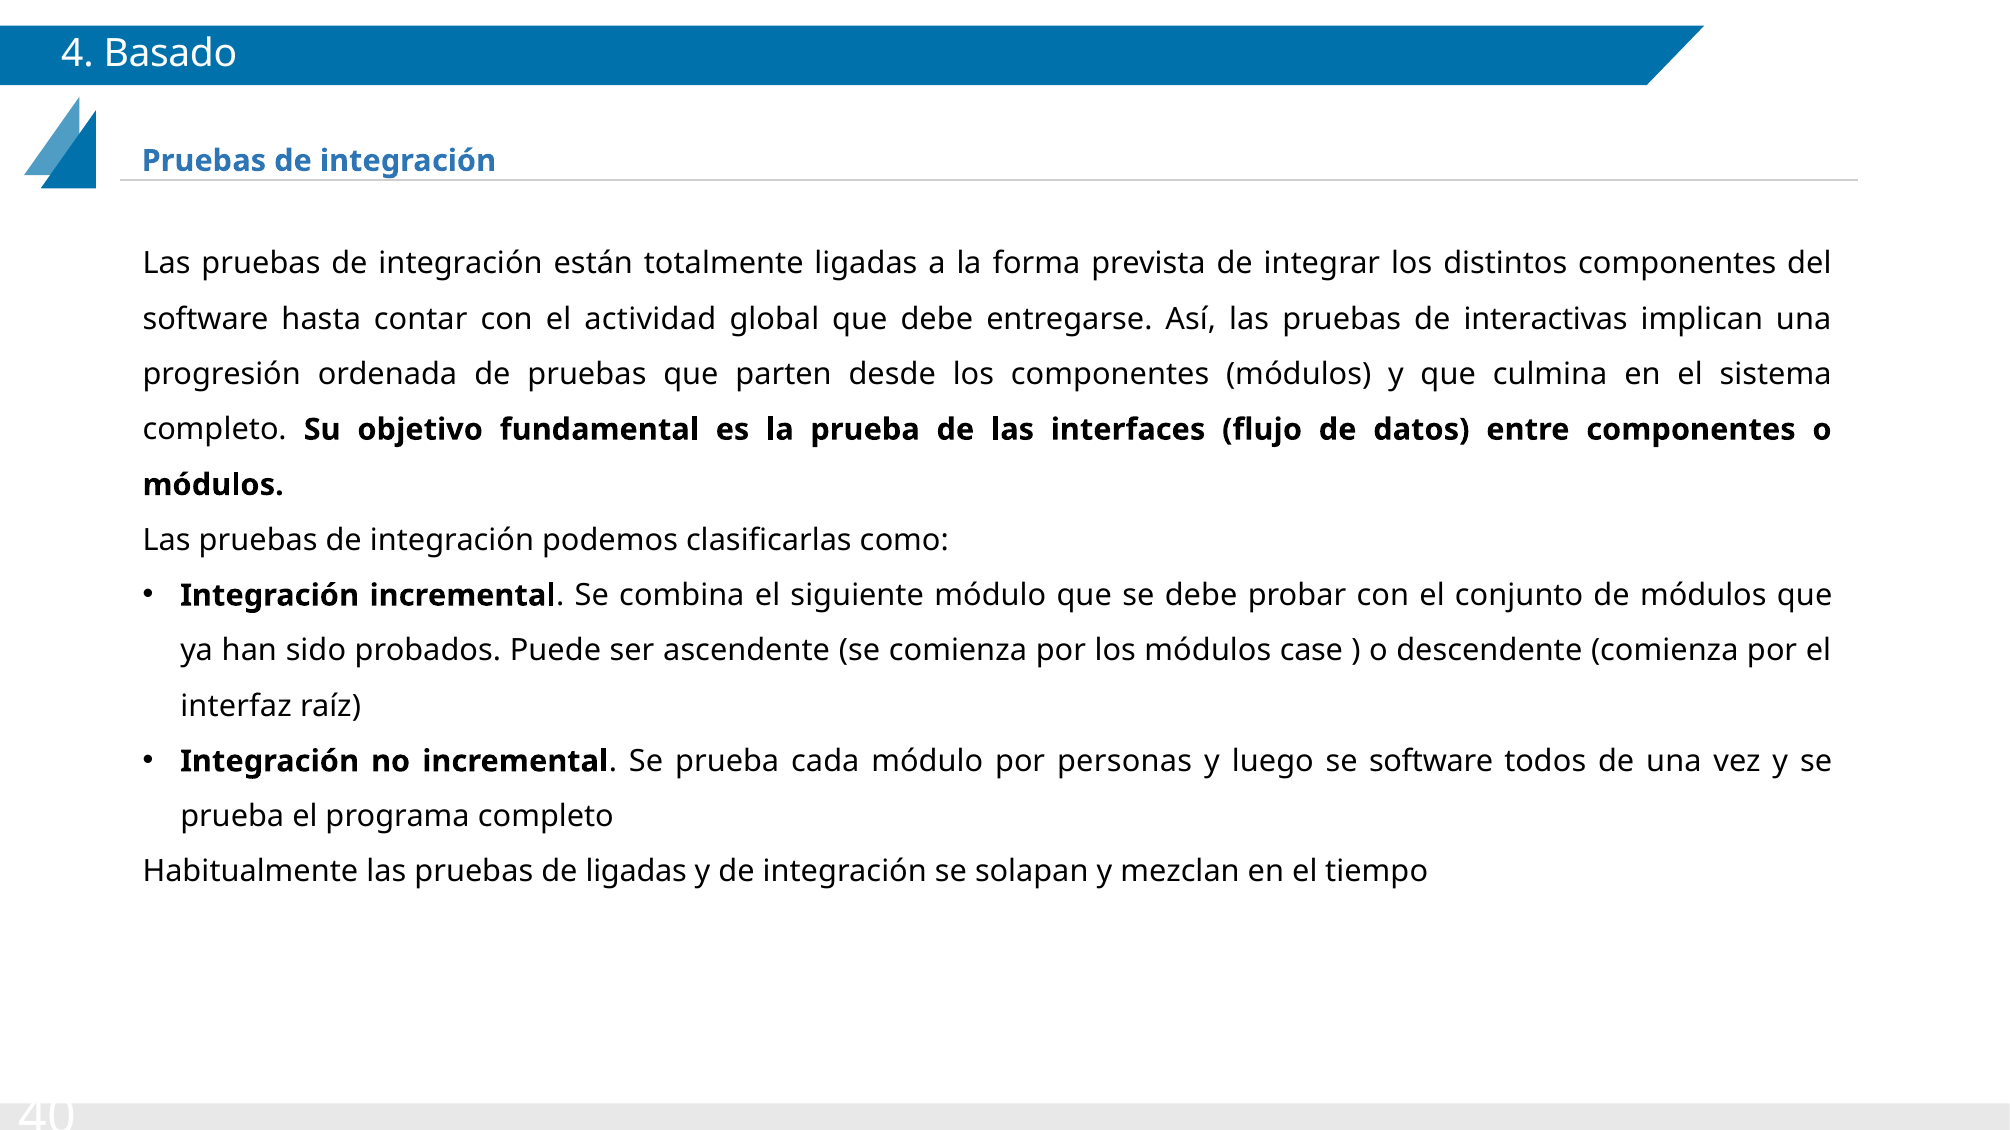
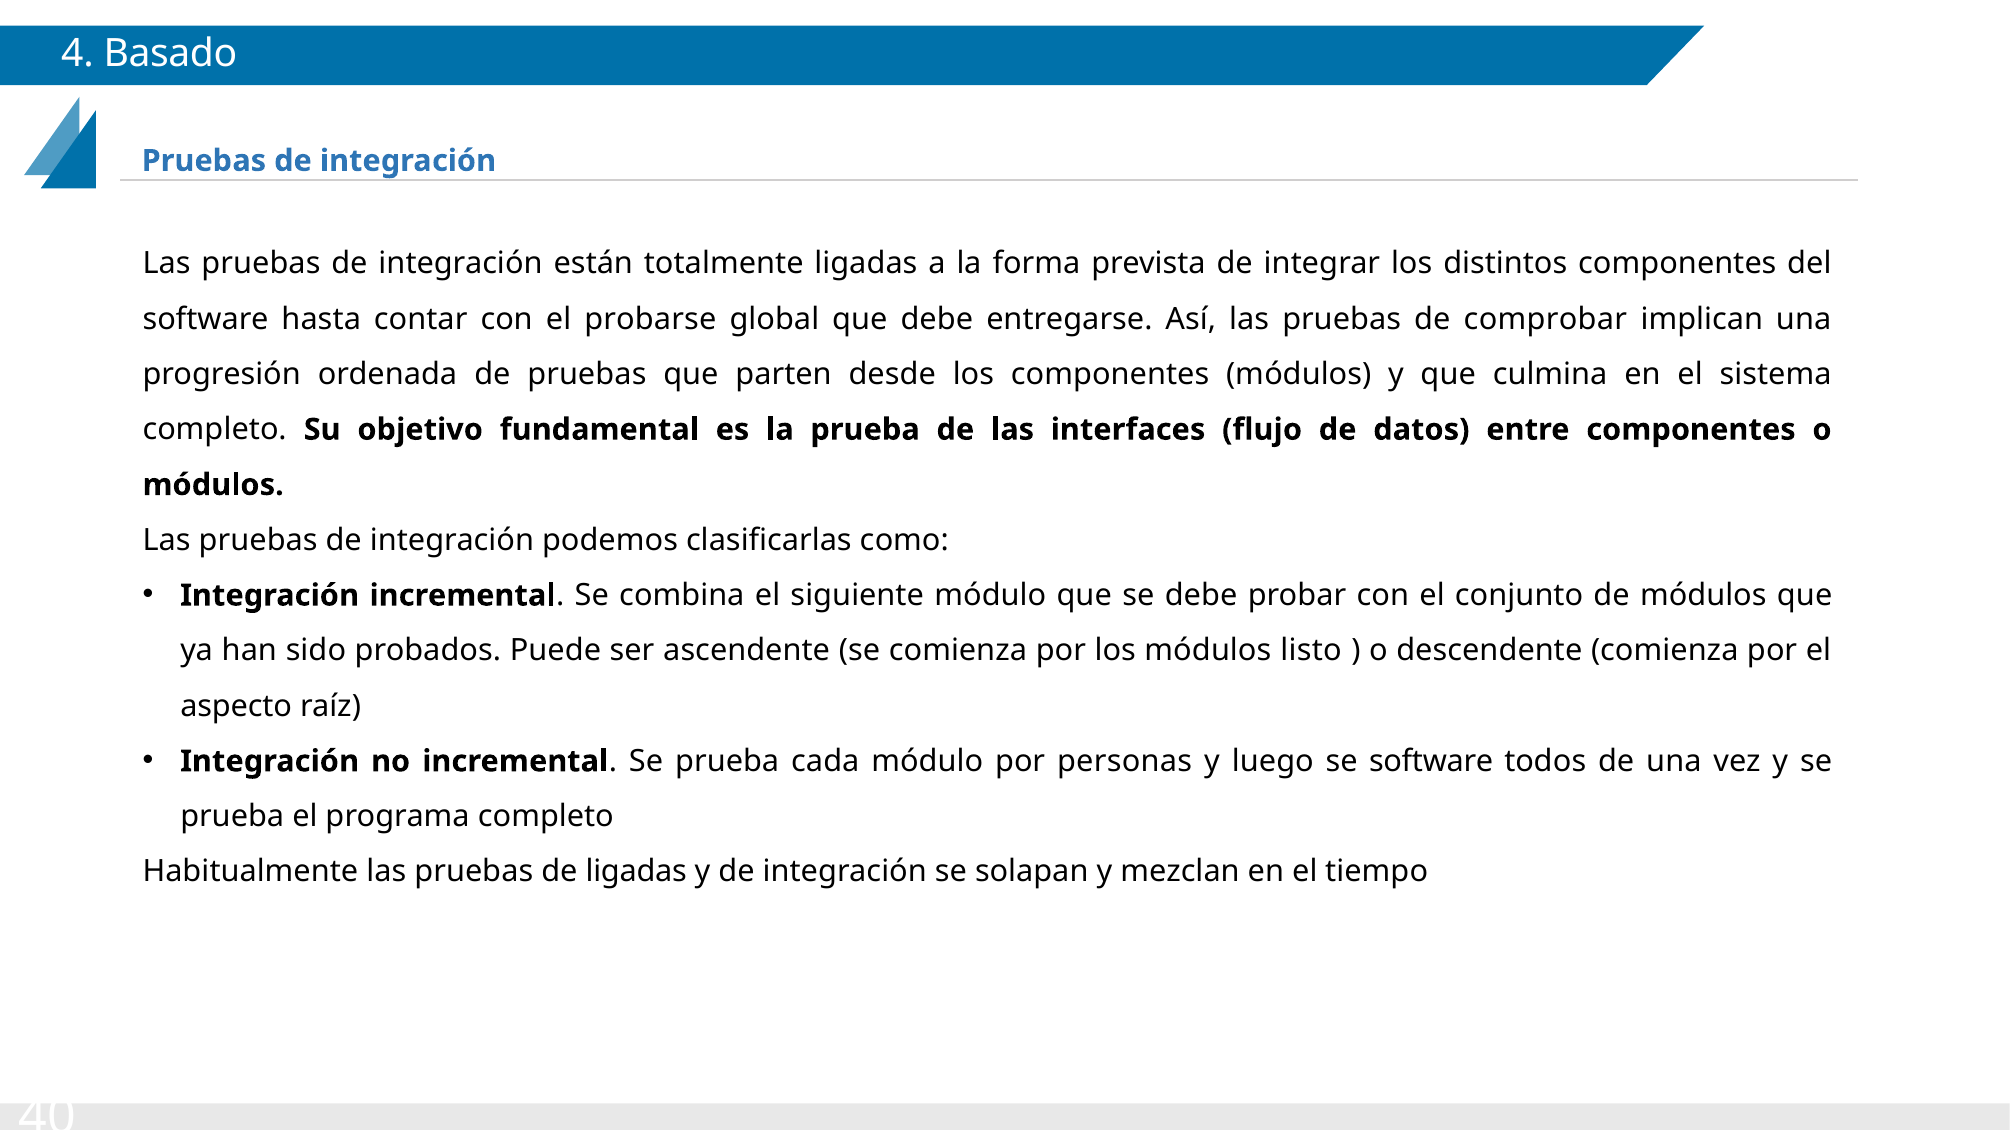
actividad: actividad -> probarse (650, 319)
interactivas: interactivas -> comprobar (1545, 319)
case: case -> listo (1311, 651)
interfaz: interfaz -> aspecto (236, 706)
